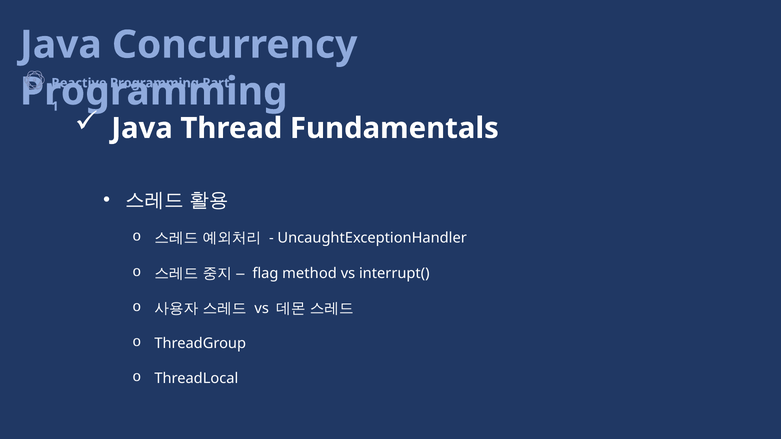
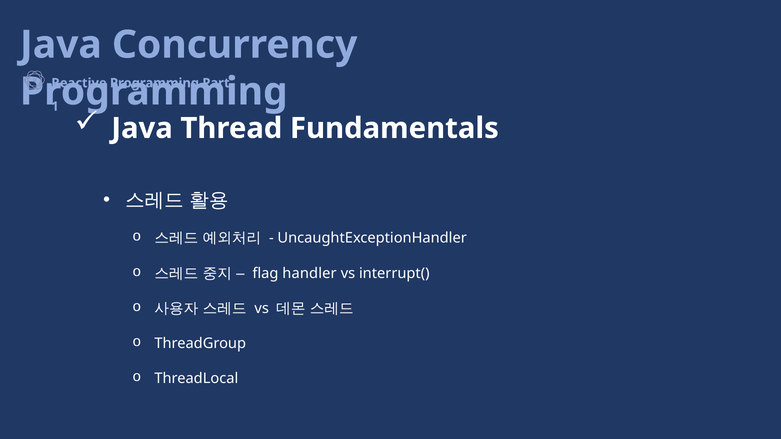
method: method -> handler (309, 273)
